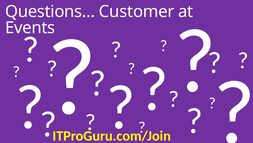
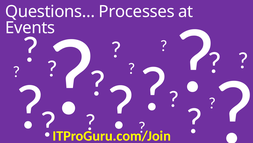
Customer: Customer -> Processes (137, 12)
